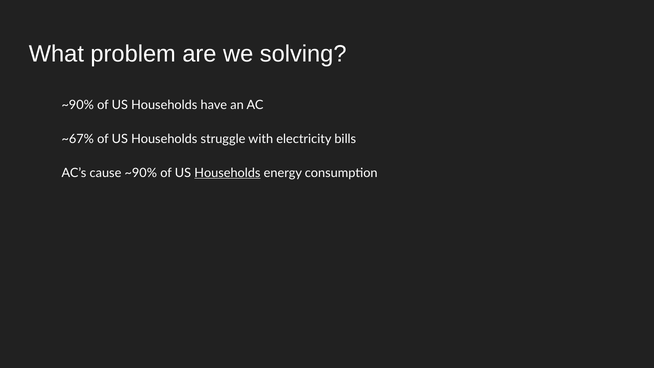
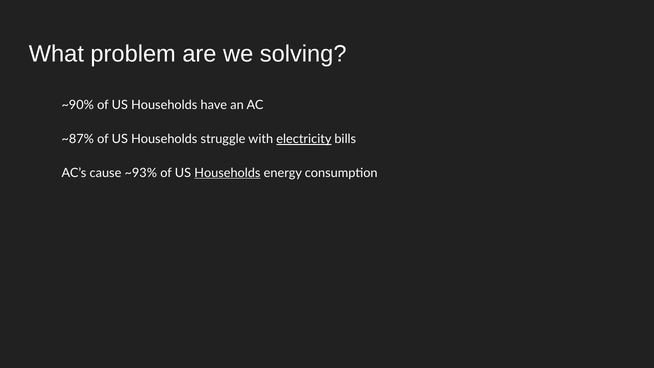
~67%: ~67% -> ~87% (78, 139)
electricity underline: none -> present (304, 139)
cause ~90%: ~90% -> ~93% (141, 173)
